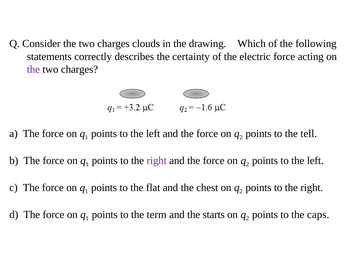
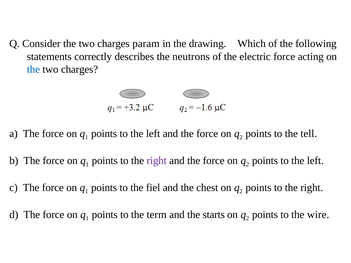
clouds: clouds -> param (146, 44)
certainty: certainty -> neutrons (191, 57)
the colour: purple -> blue (33, 69)
flat: flat -> fiel (153, 188)
caps: caps -> wire (318, 215)
